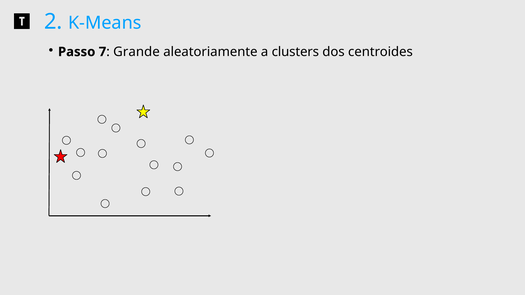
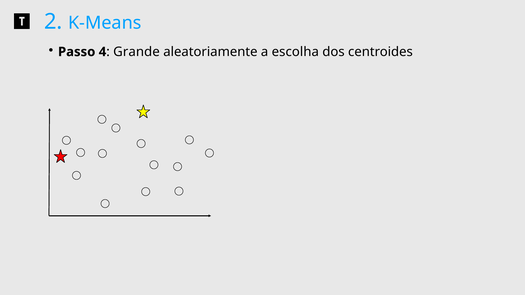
7: 7 -> 4 (103, 52)
clusters: clusters -> escolha (295, 52)
